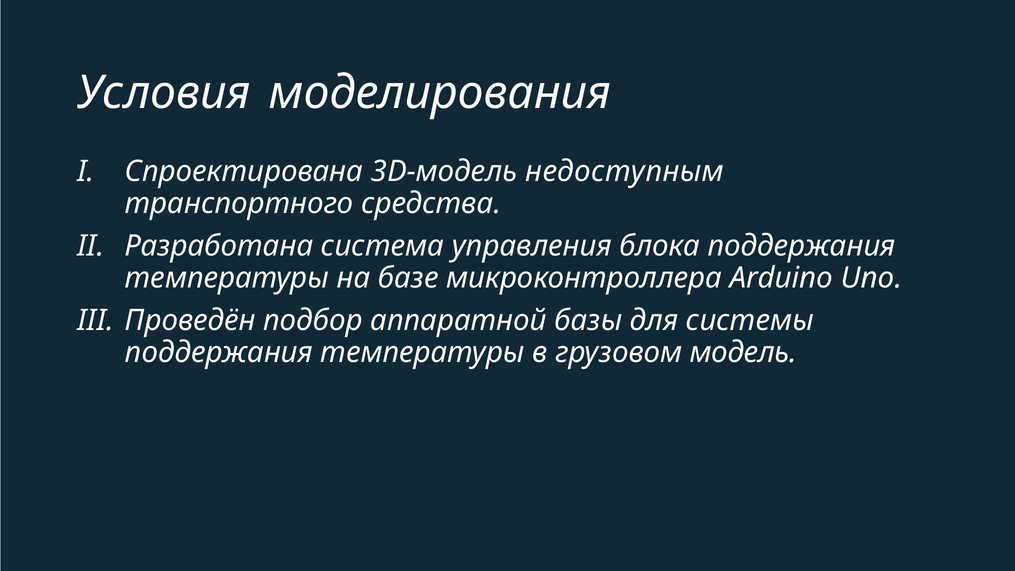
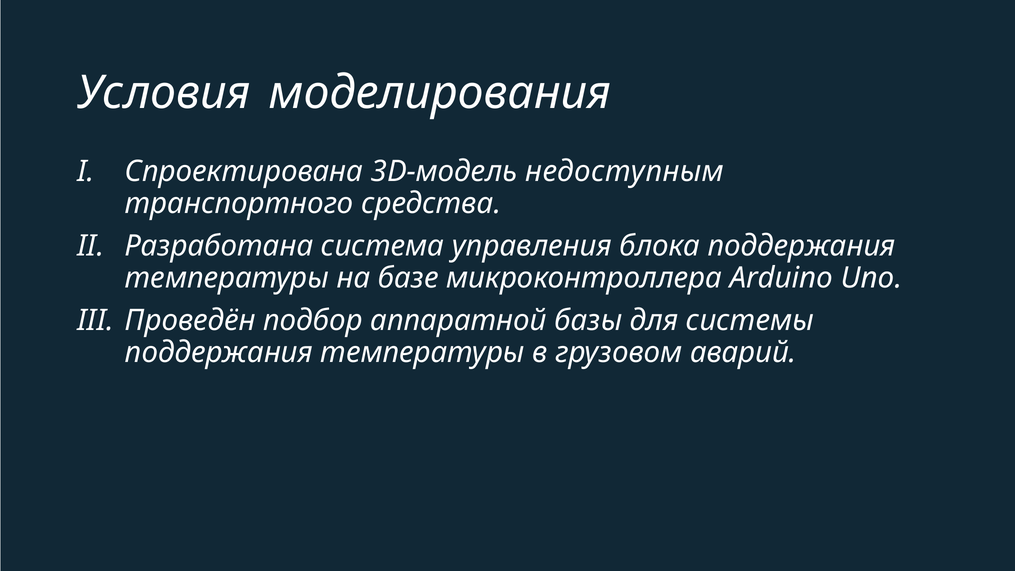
модель: модель -> аварий (743, 353)
